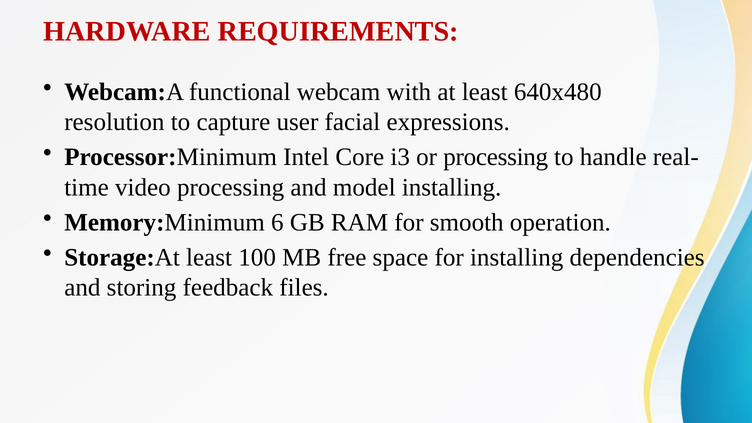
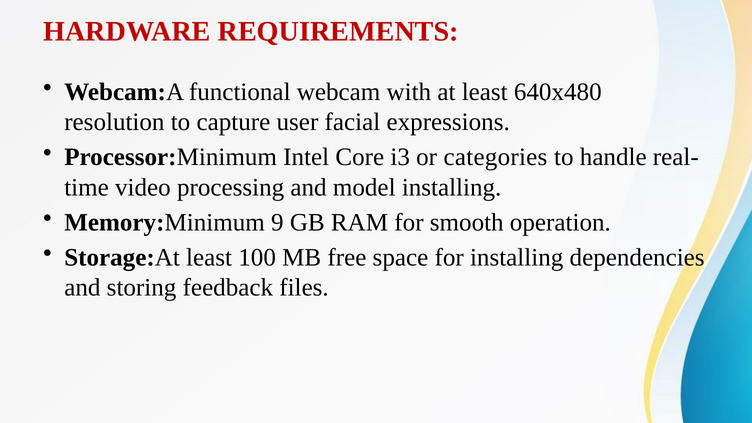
or processing: processing -> categories (495, 157)
6: 6 -> 9 (277, 222)
